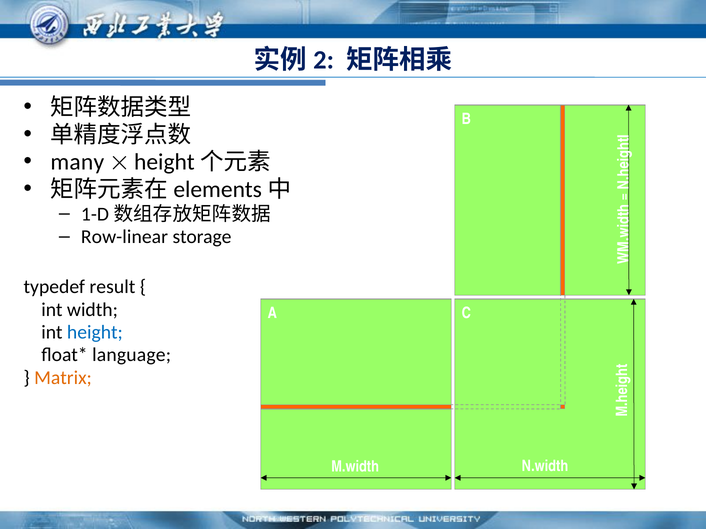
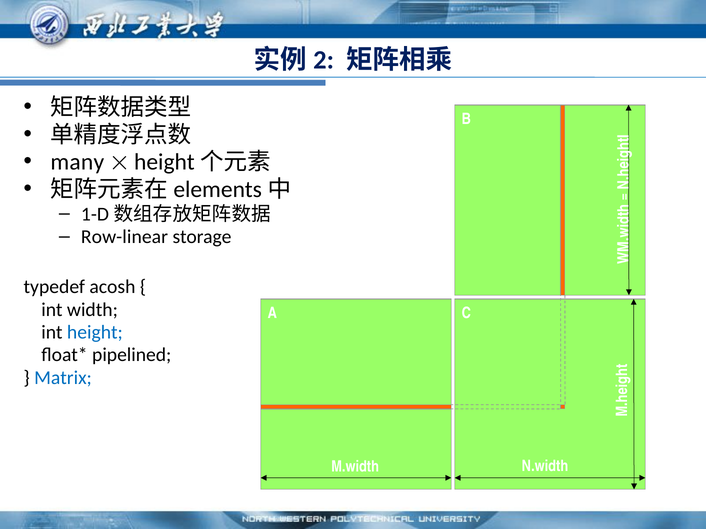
result: result -> acosh (112, 287)
language: language -> pipelined (132, 355)
Matrix colour: orange -> blue (63, 378)
